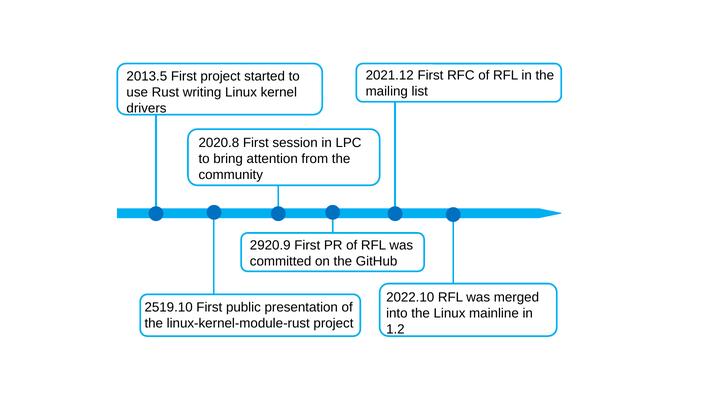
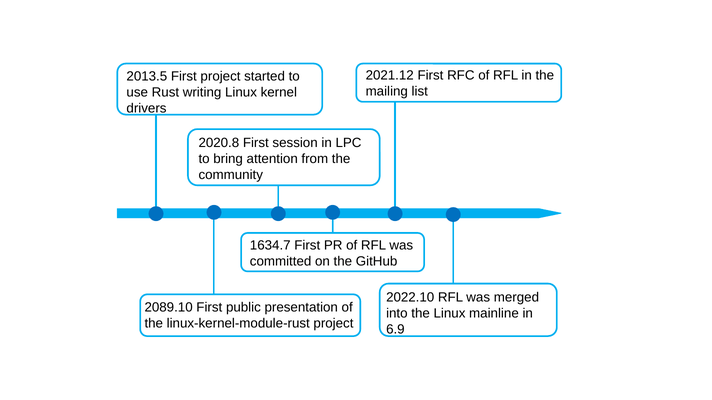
2920.9: 2920.9 -> 1634.7 (270, 246)
2519.10: 2519.10 -> 2089.10 (169, 308)
1.2: 1.2 -> 6.9 (395, 330)
